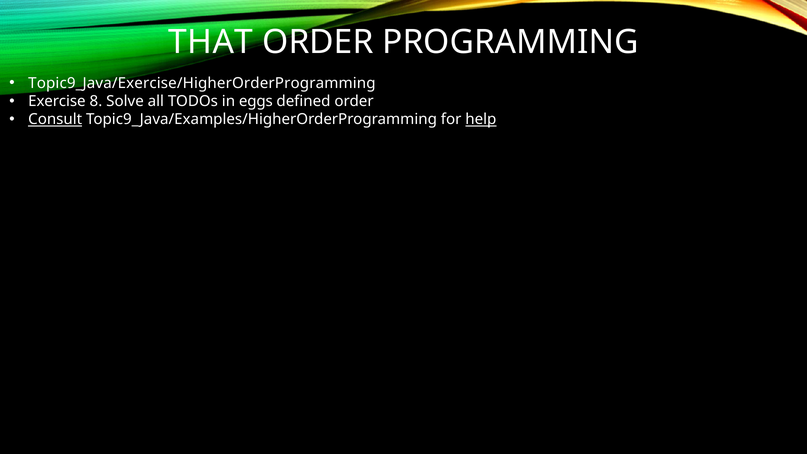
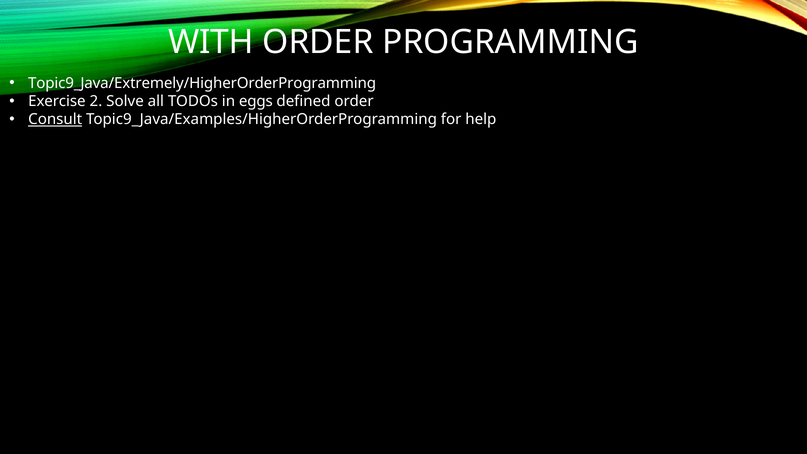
THAT: THAT -> WITH (211, 42)
Topic9_Java/Exercise/HigherOrderProgramming: Topic9_Java/Exercise/HigherOrderProgramming -> Topic9_Java/Extremely/HigherOrderProgramming (202, 83)
8: 8 -> 2 (96, 101)
help underline: present -> none (481, 119)
